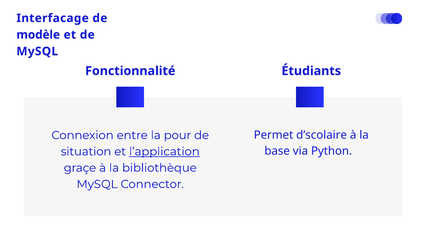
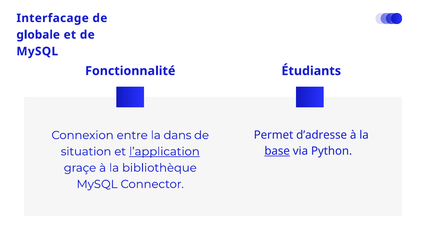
modèle: modèle -> globale (38, 35)
d’scolaire: d’scolaire -> d’adresse (322, 135)
pour: pour -> dans (177, 135)
base underline: none -> present (277, 151)
